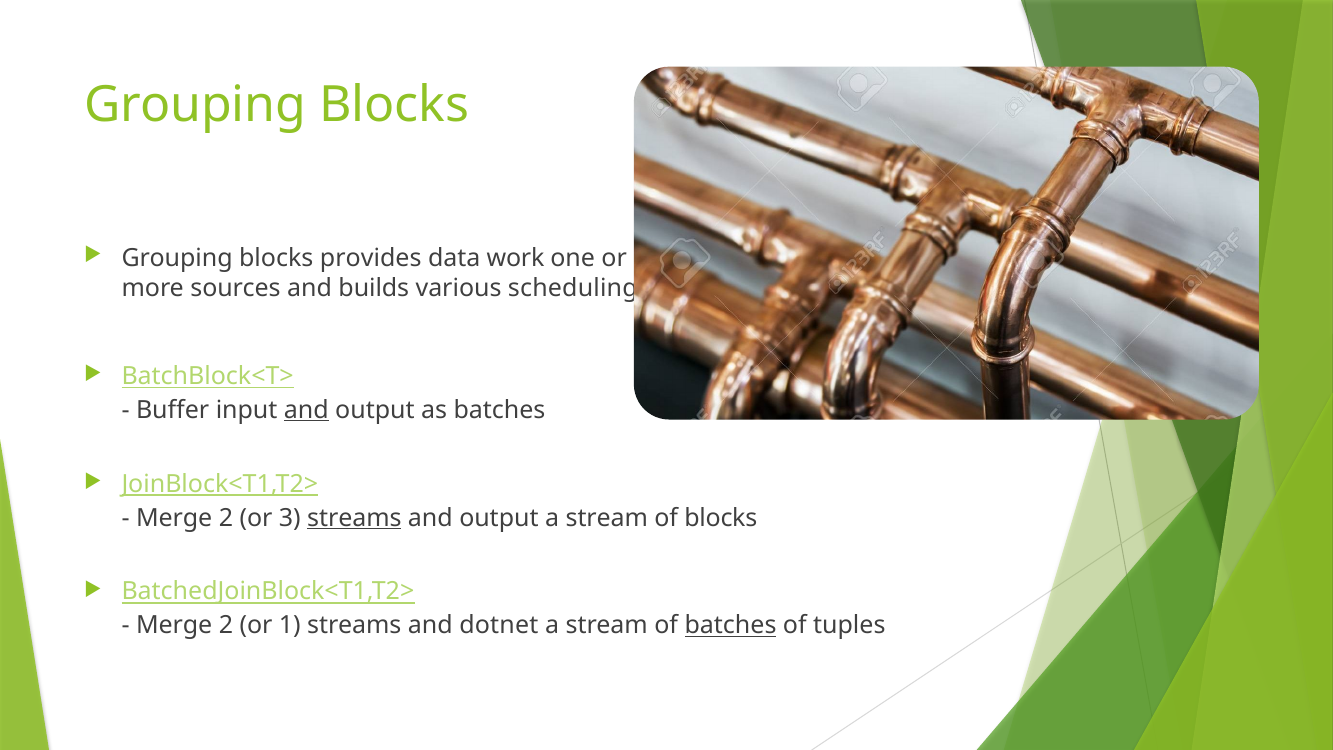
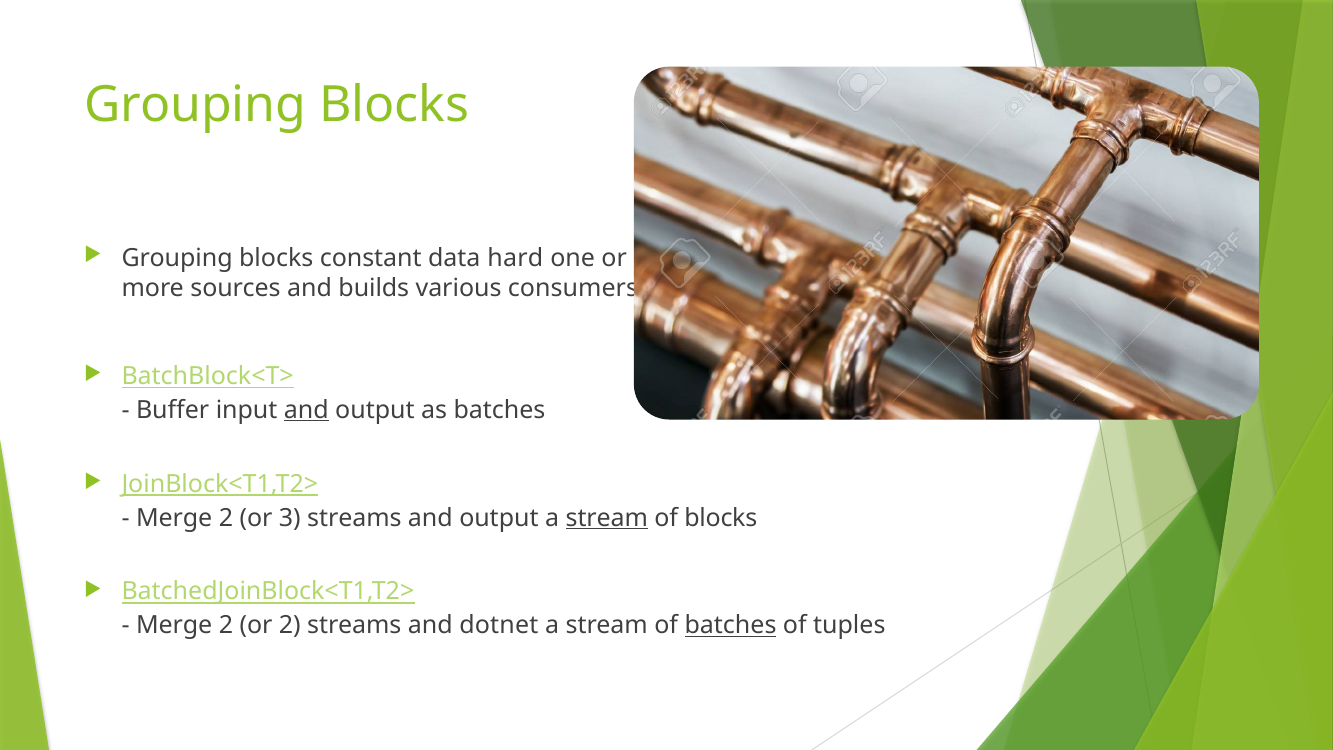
provides: provides -> constant (371, 258)
work: work -> hard (515, 258)
scheduling: scheduling -> consumers (576, 288)
streams underline: present -> none (354, 518)
stream underline: none -> present (607, 518)
or 1: 1 -> 2 (290, 626)
